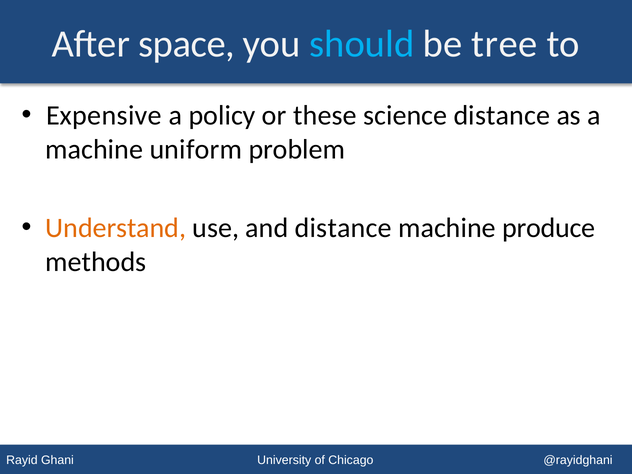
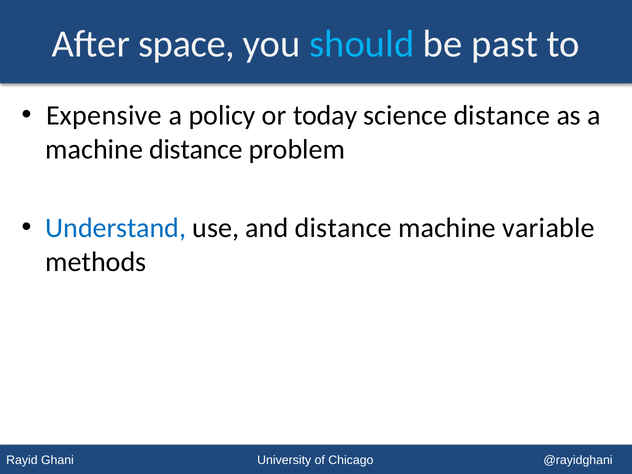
tree: tree -> past (505, 44)
these: these -> today (325, 116)
machine uniform: uniform -> distance (196, 149)
Understand colour: orange -> blue (116, 228)
produce: produce -> variable (549, 228)
